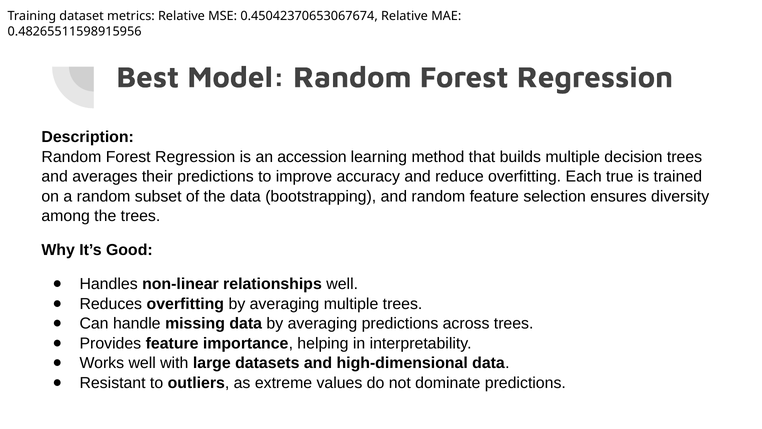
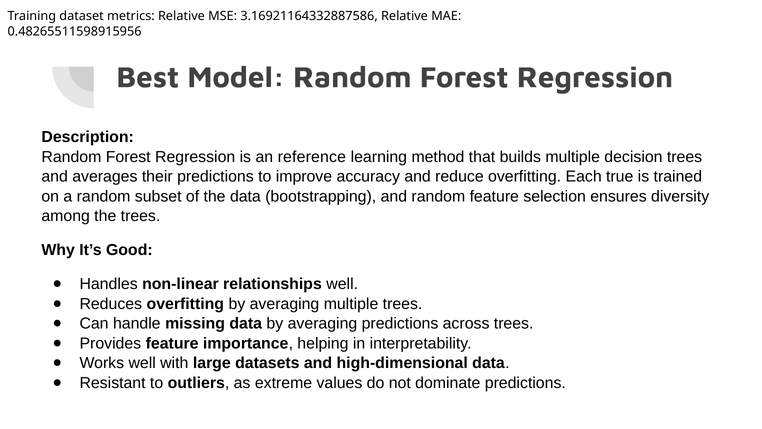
0.45042370653067674: 0.45042370653067674 -> 3.16921164332887586 (309, 16)
accession: accession -> reference (312, 157)
